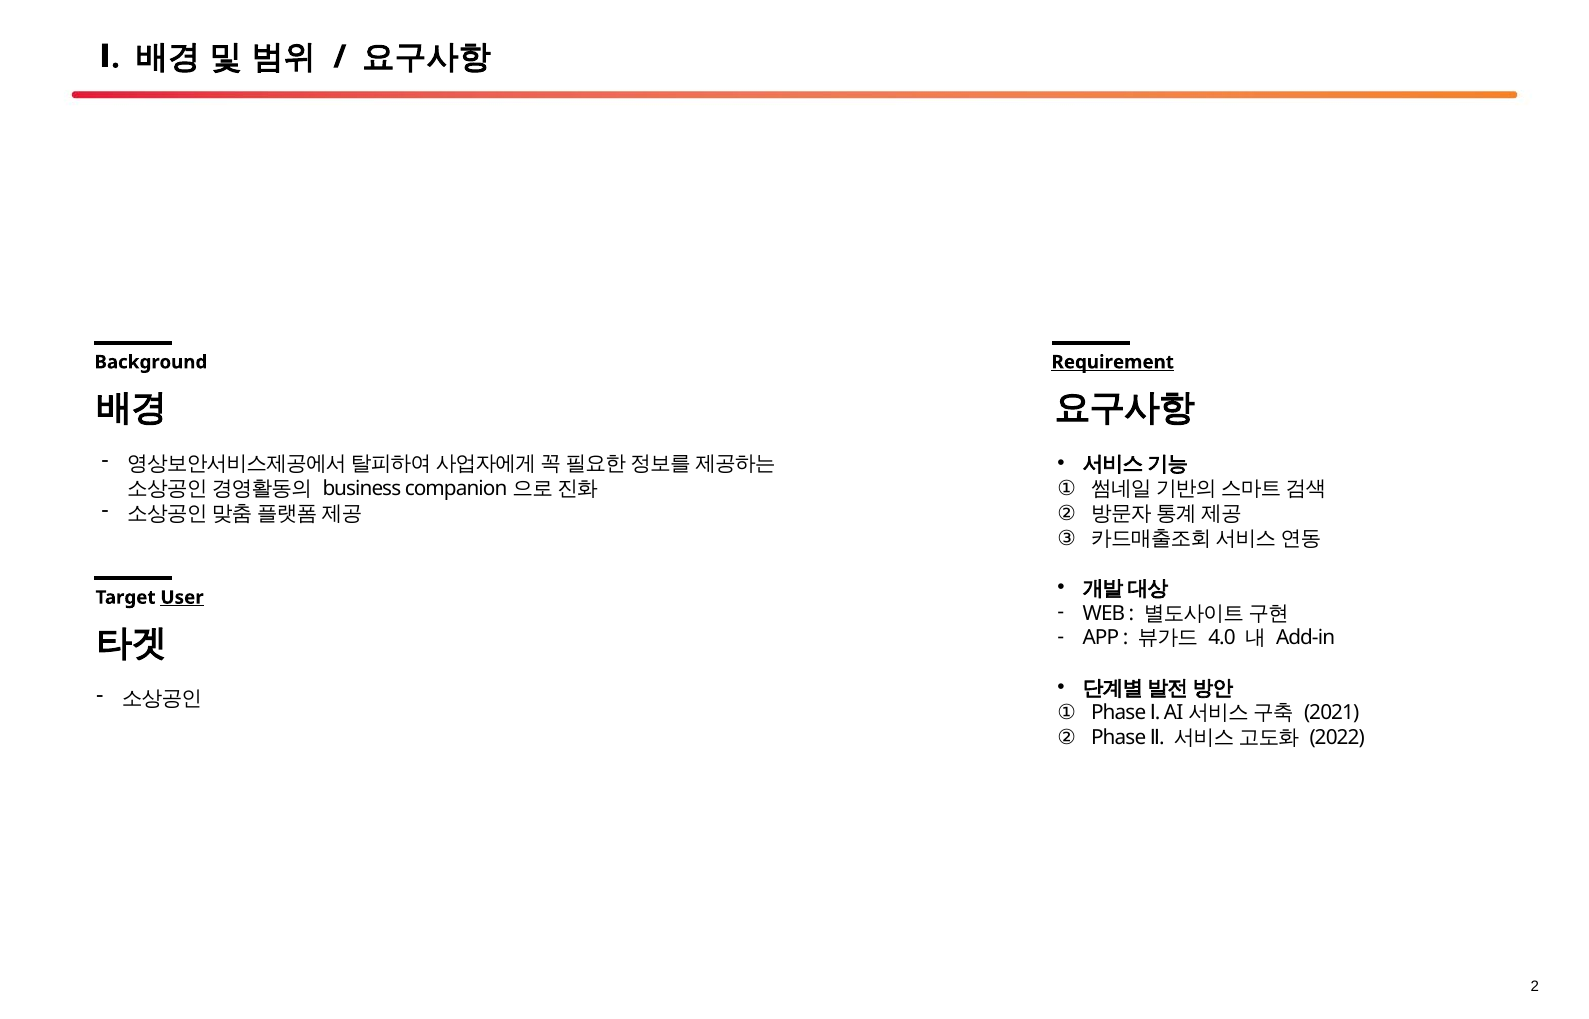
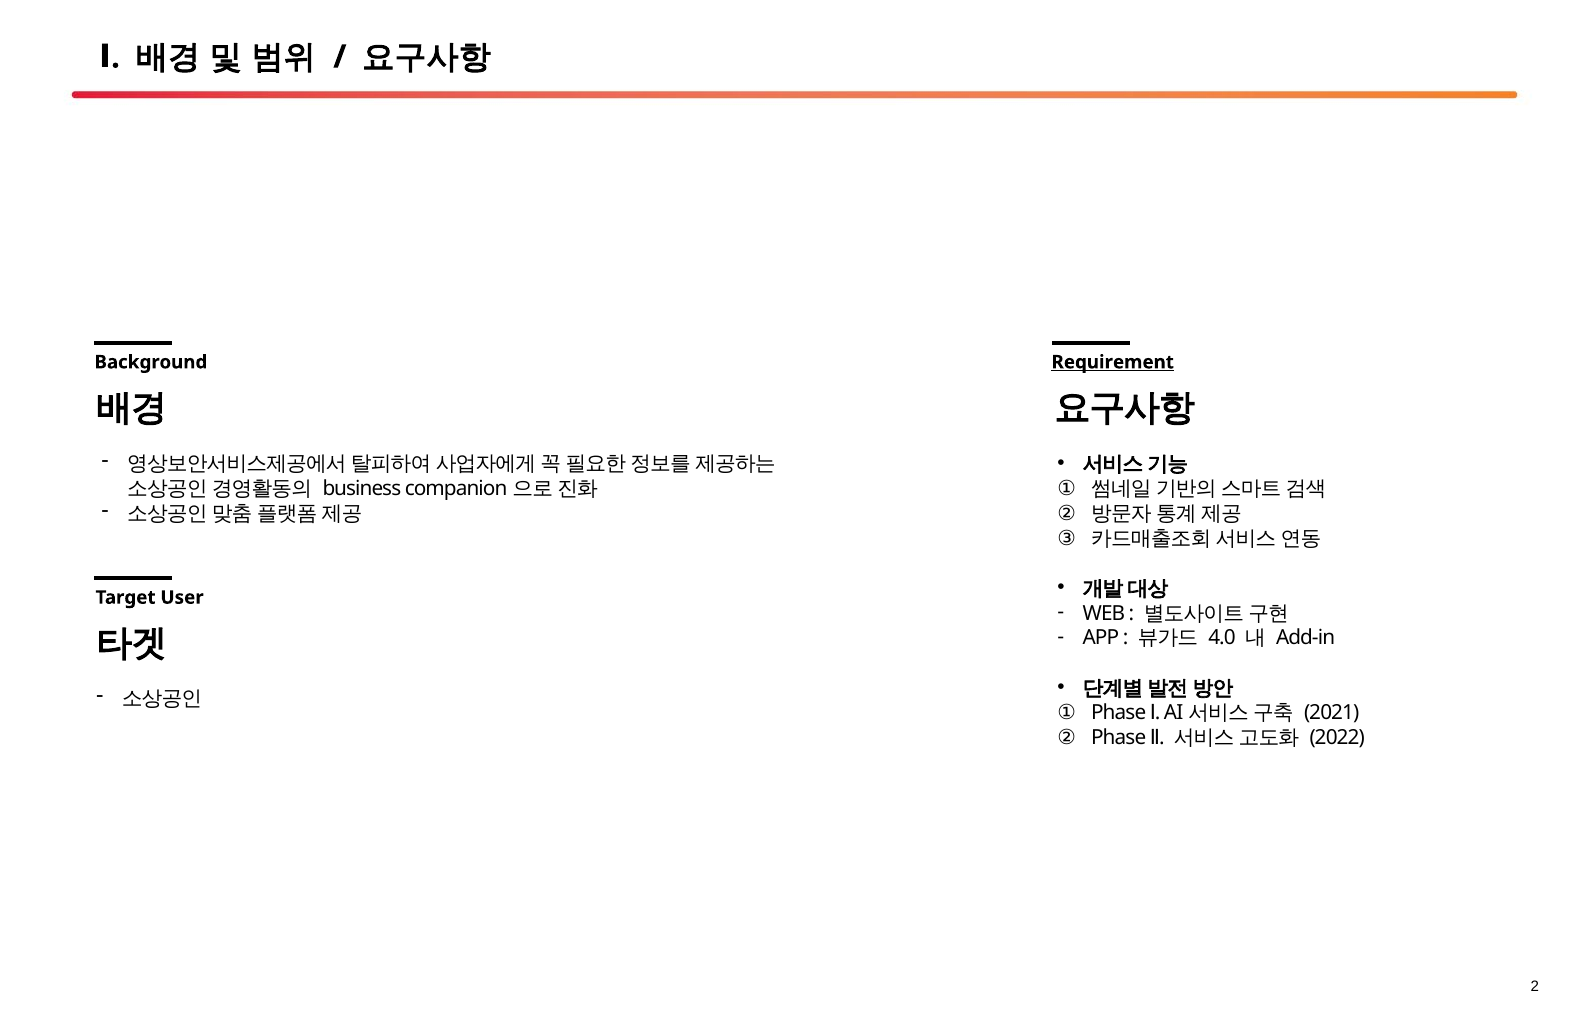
User underline: present -> none (182, 598)
